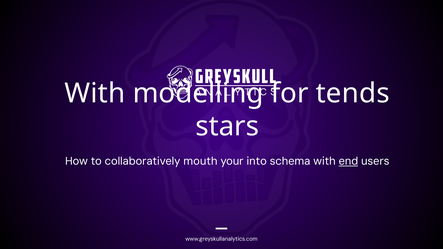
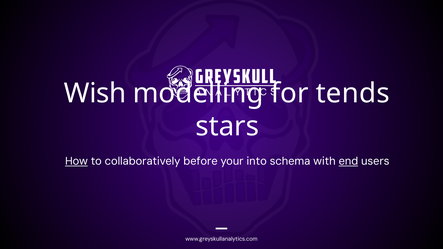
With: With -> Wish (95, 93)
How underline: none -> present (76, 161)
mouth: mouth -> before (201, 161)
